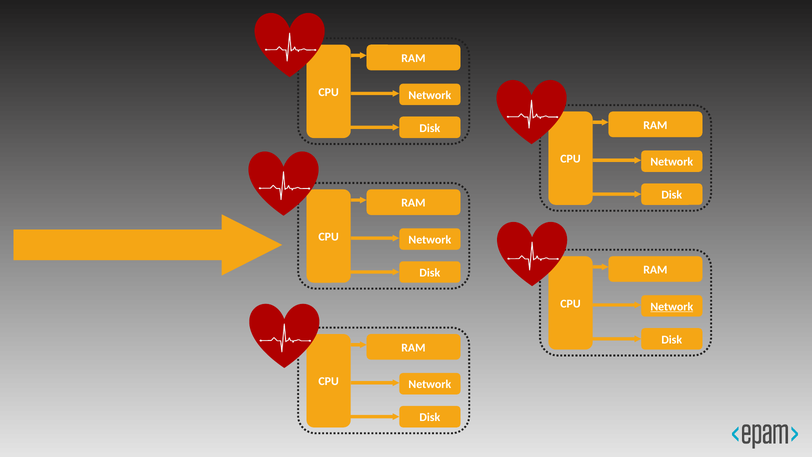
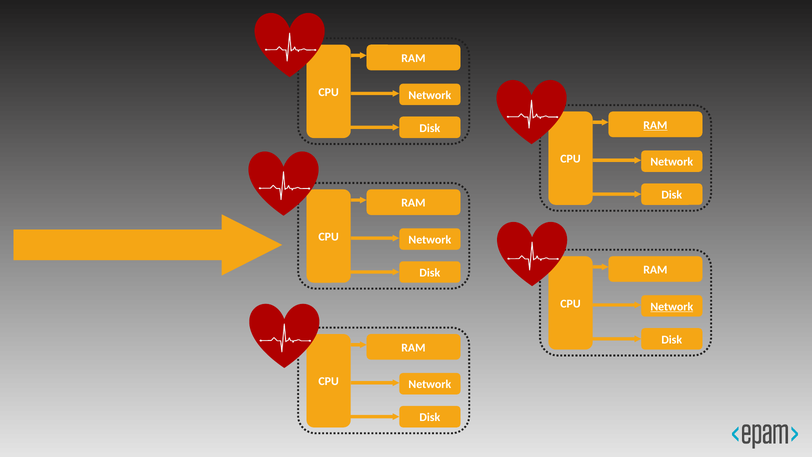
RAM underline: none -> present (655, 125)
